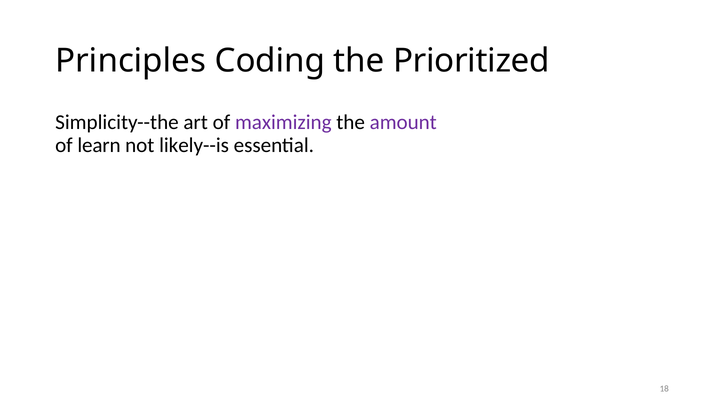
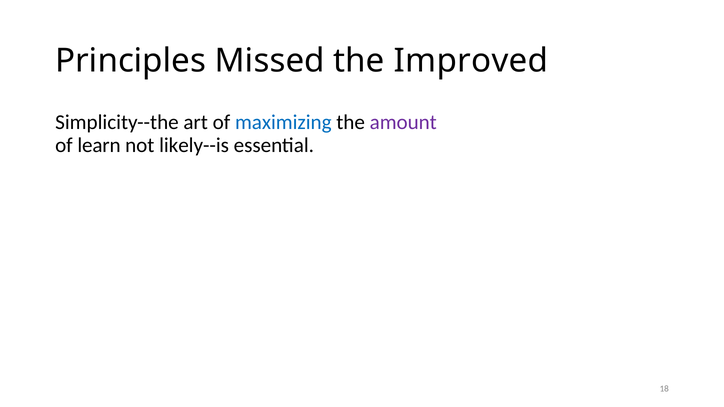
Coding: Coding -> Missed (270, 61)
Prioritized: Prioritized -> Improved (471, 61)
maximizing colour: purple -> blue (283, 122)
